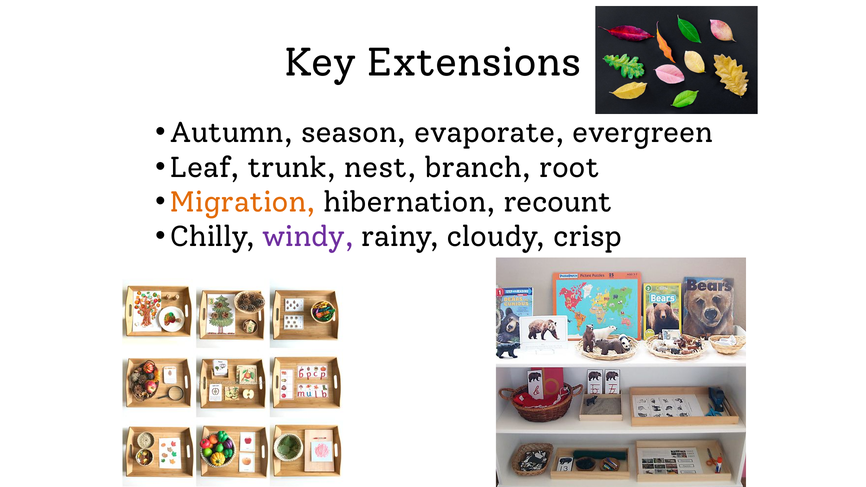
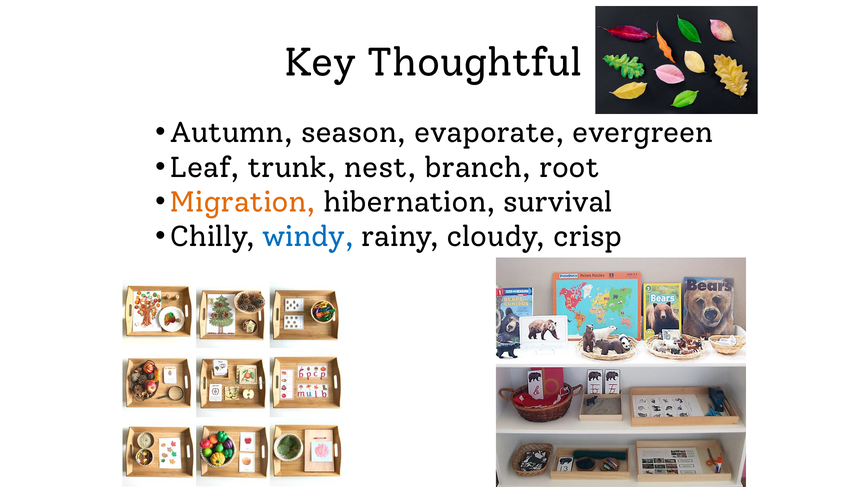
Extensions: Extensions -> Thoughtful (474, 63)
recount: recount -> survival (558, 202)
windy colour: purple -> blue (308, 237)
